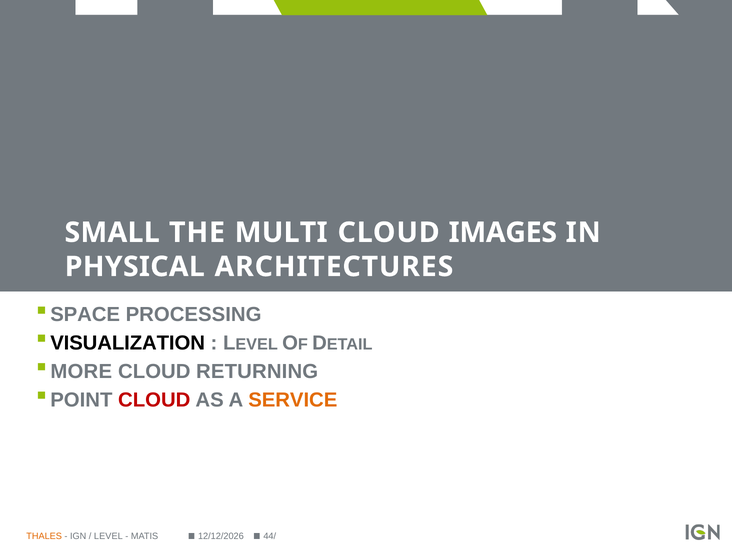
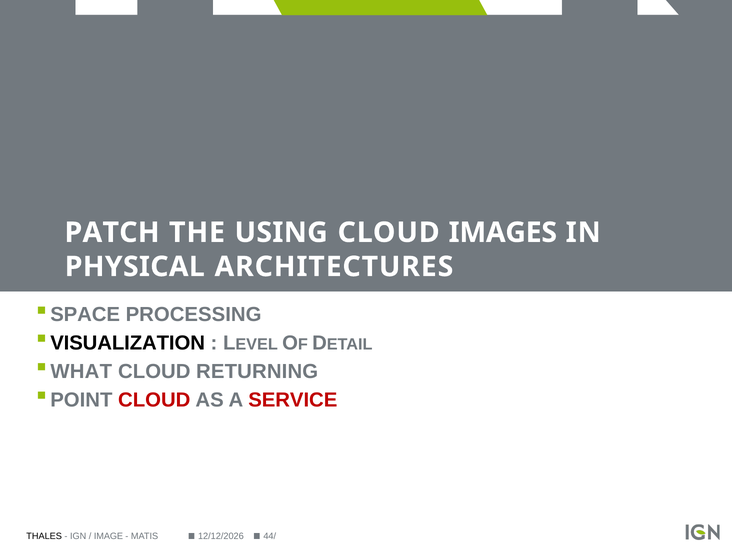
SMALL: SMALL -> PATCH (112, 233)
MULTI: MULTI -> USING (281, 233)
MORE: MORE -> WHAT (81, 372)
SERVICE colour: orange -> red (293, 400)
THALES colour: orange -> black (44, 536)
LEVEL: LEVEL -> IMAGE (108, 536)
